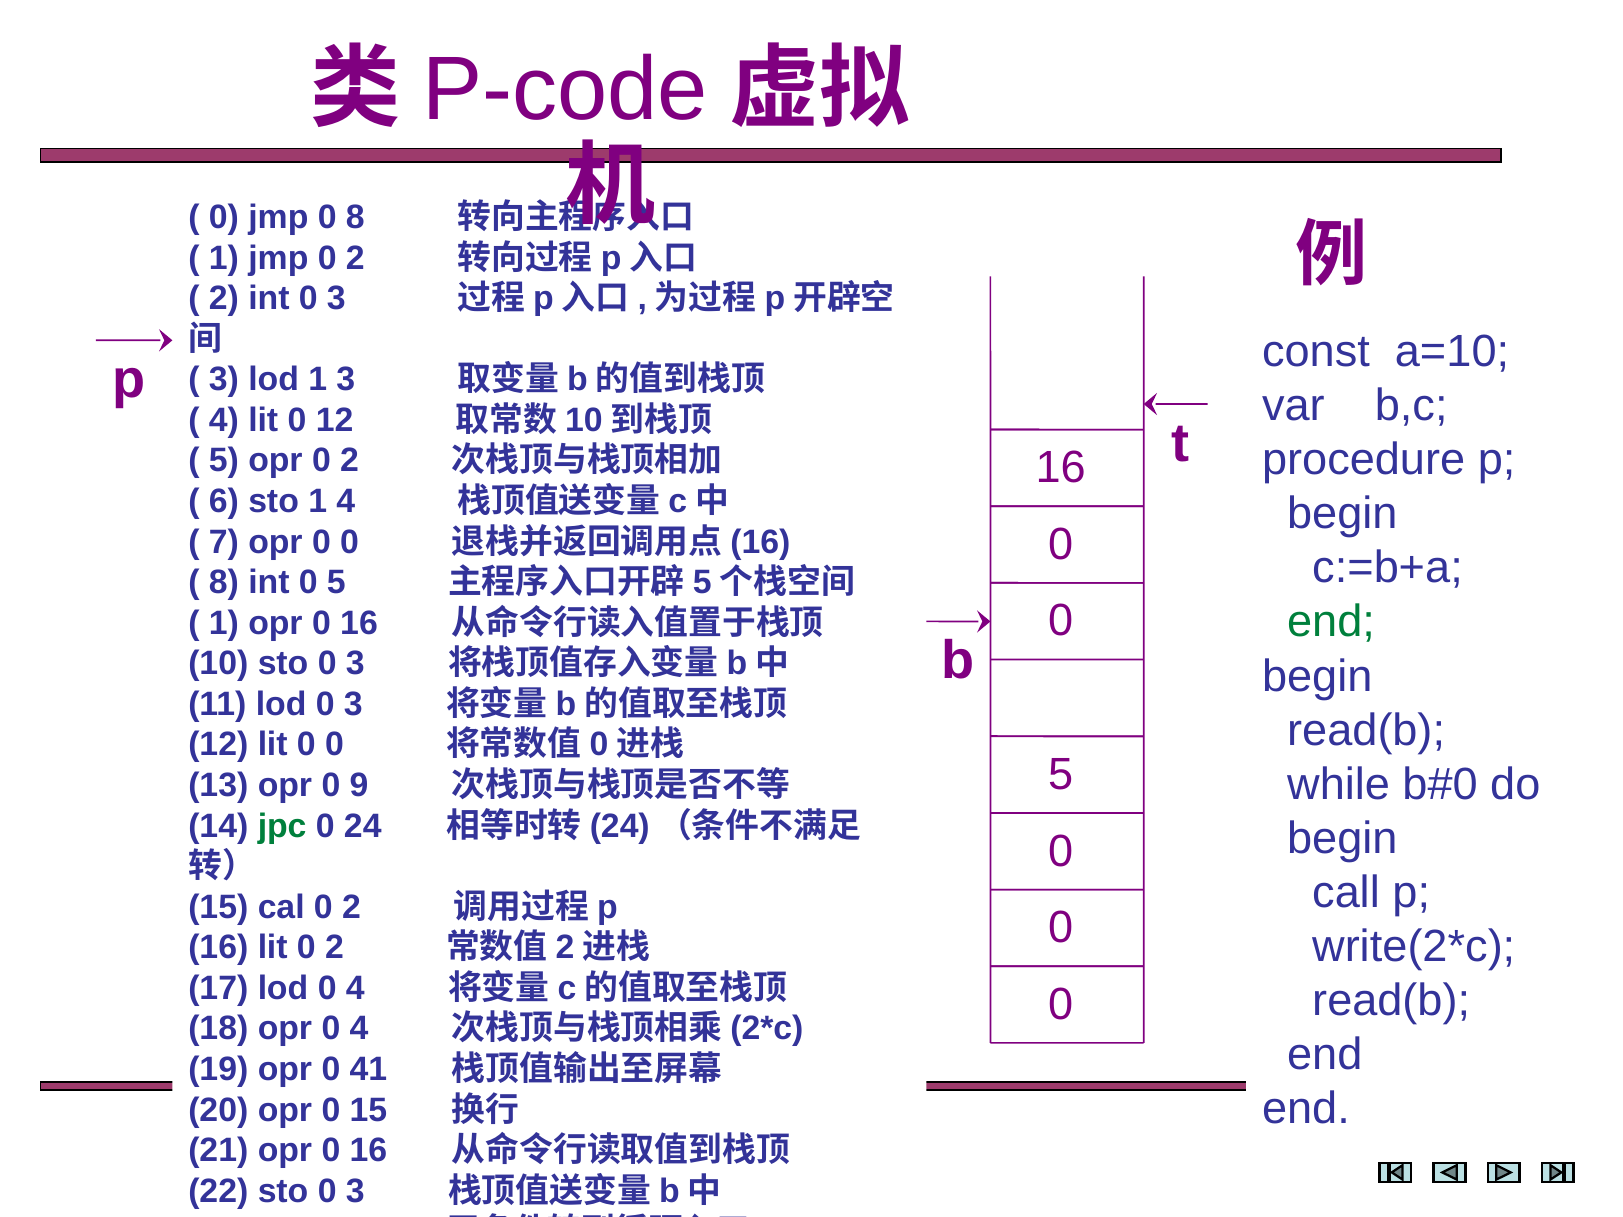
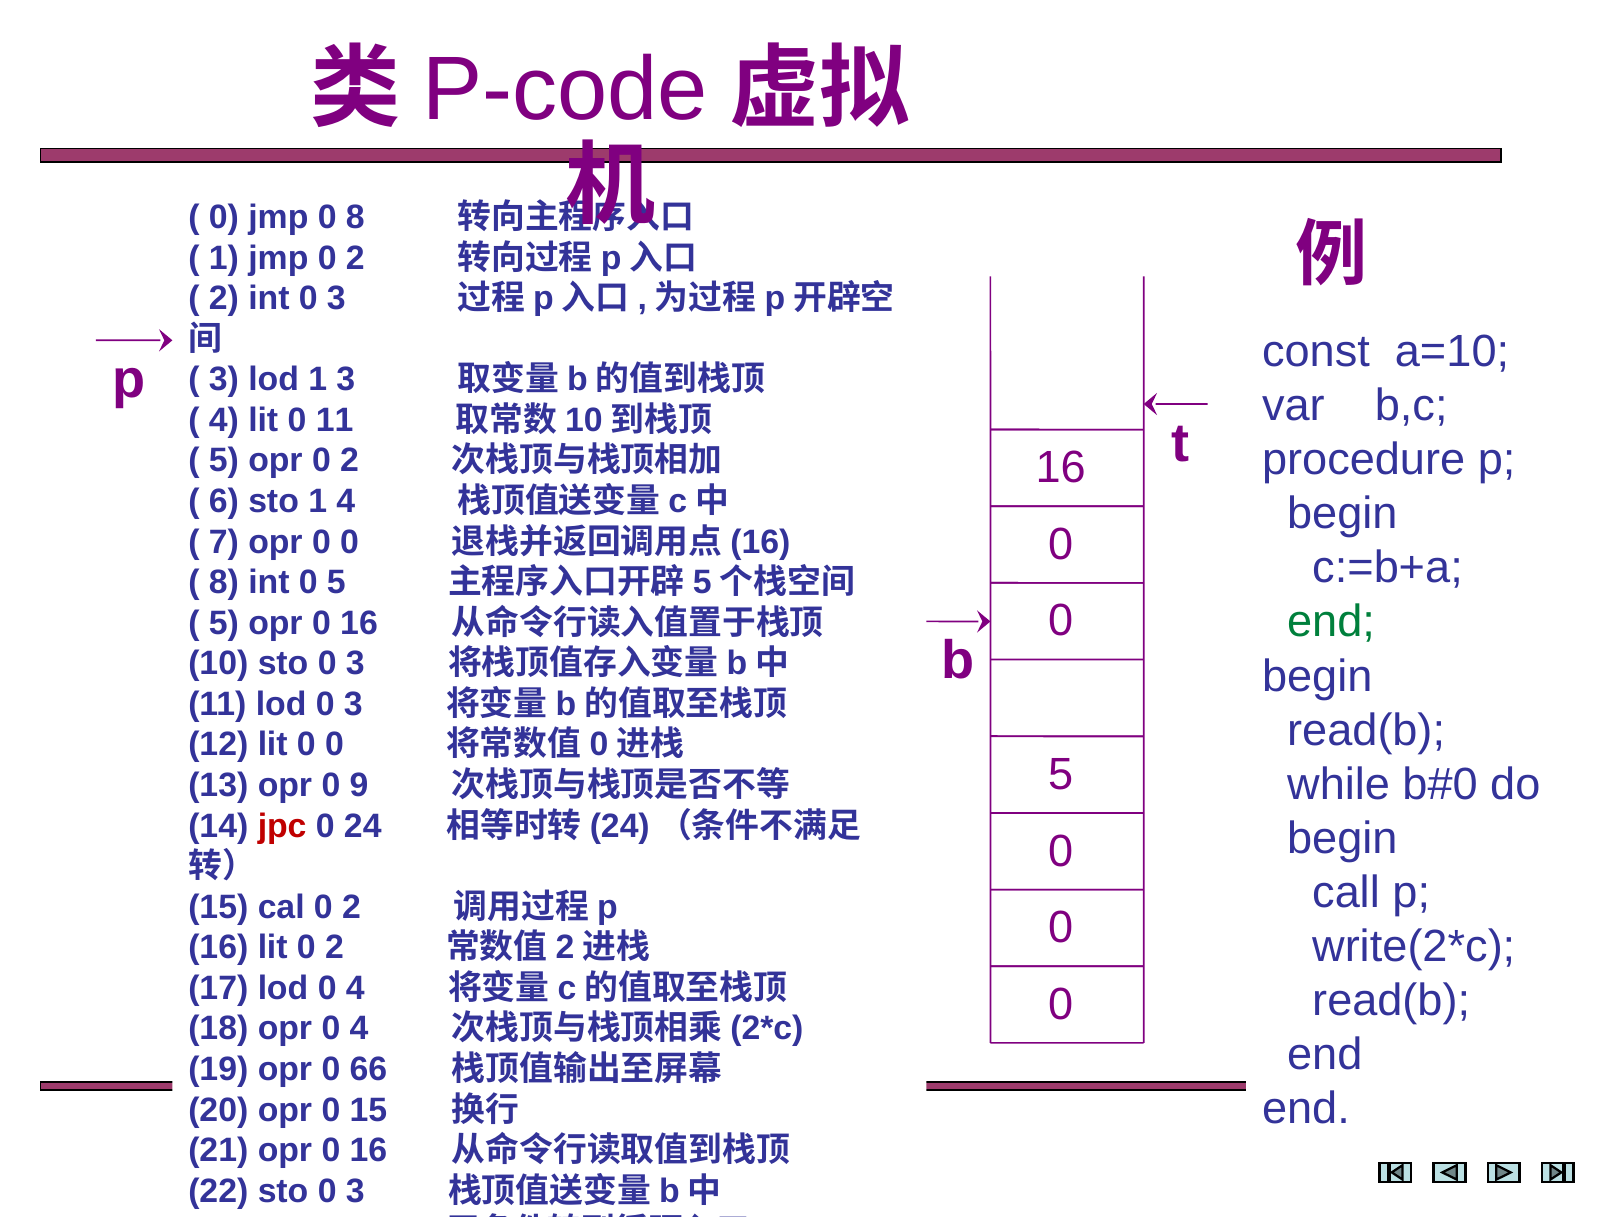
lit 0 12: 12 -> 11 (335, 420)
1: 1 -> 5 (224, 623)
jpc colour: green -> red (282, 826)
41: 41 -> 66 (368, 1070)
